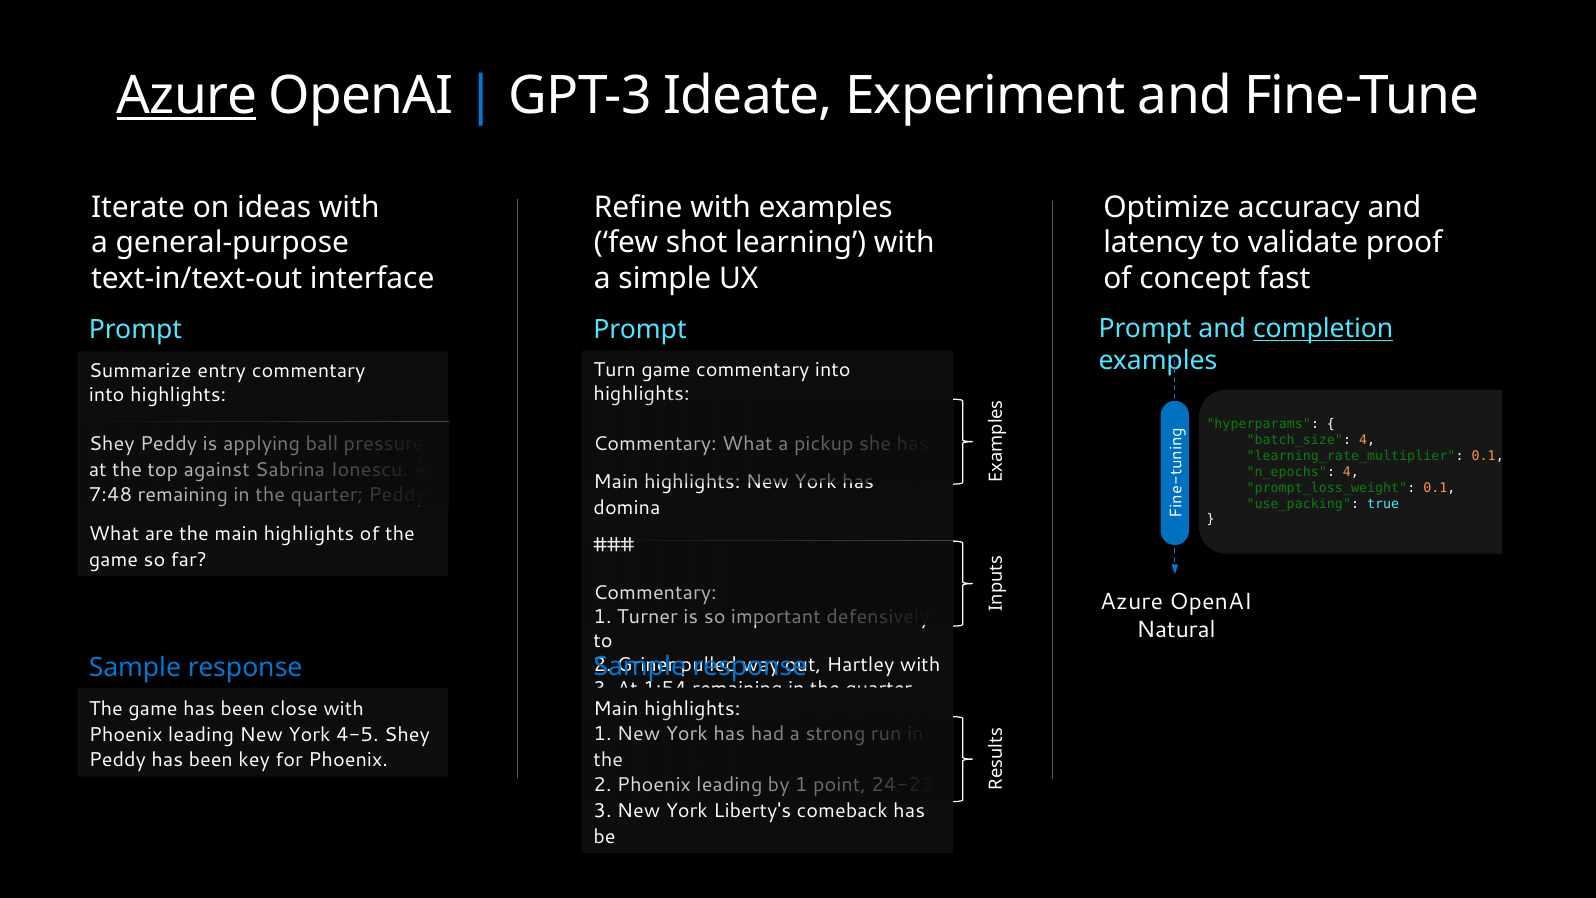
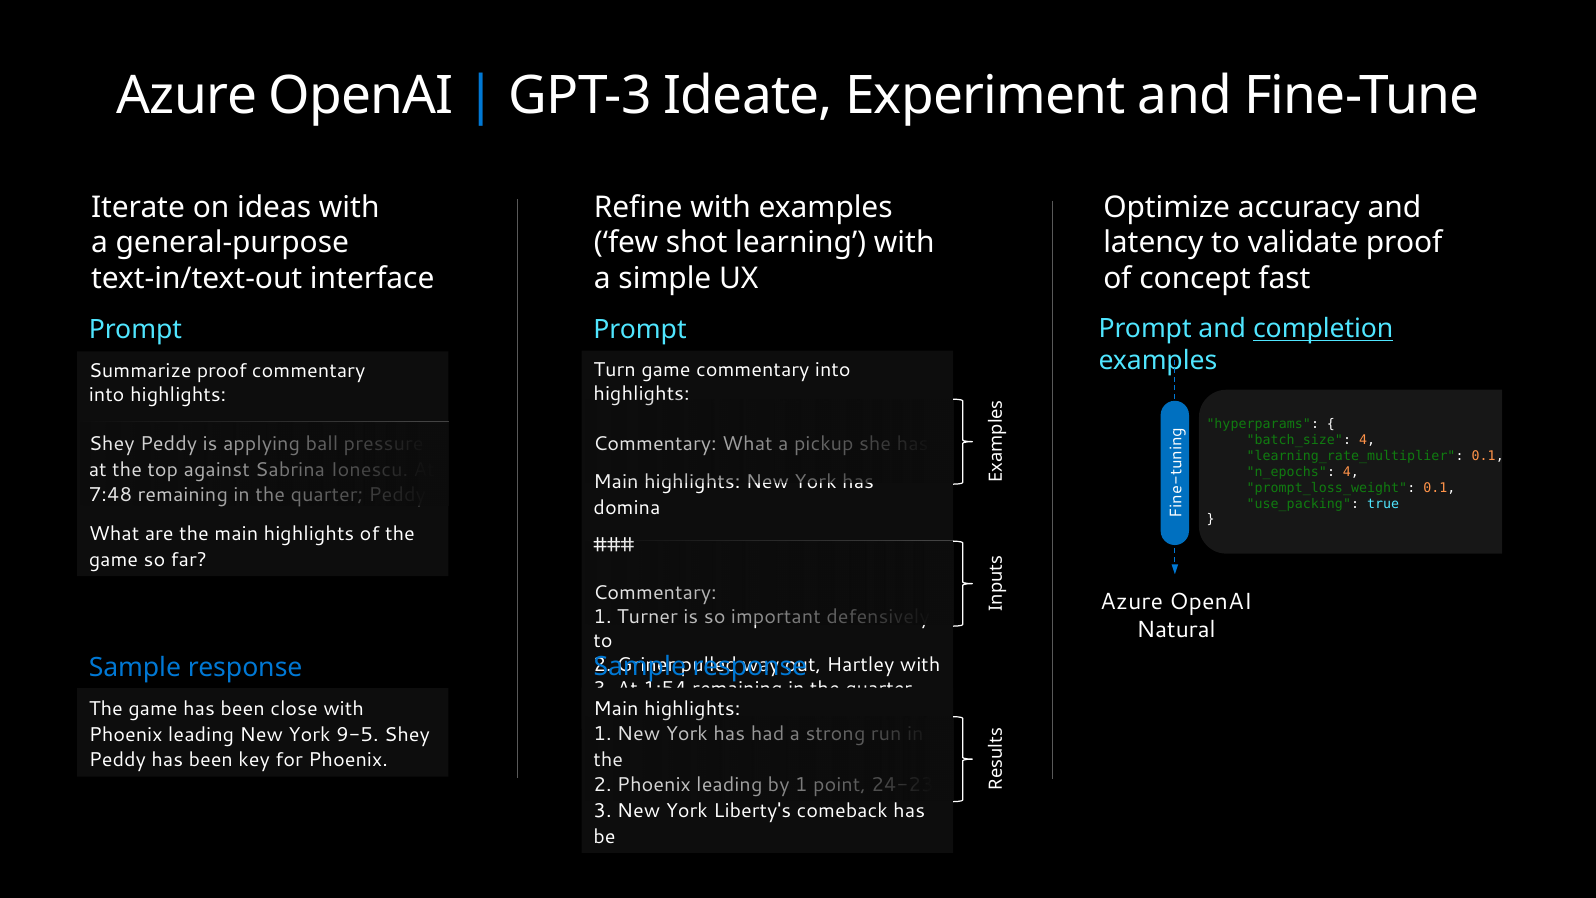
Azure underline: present -> none (187, 95)
Summarize entry: entry -> proof (222, 370)
4-5: 4-5 -> 9-5 (357, 734)
